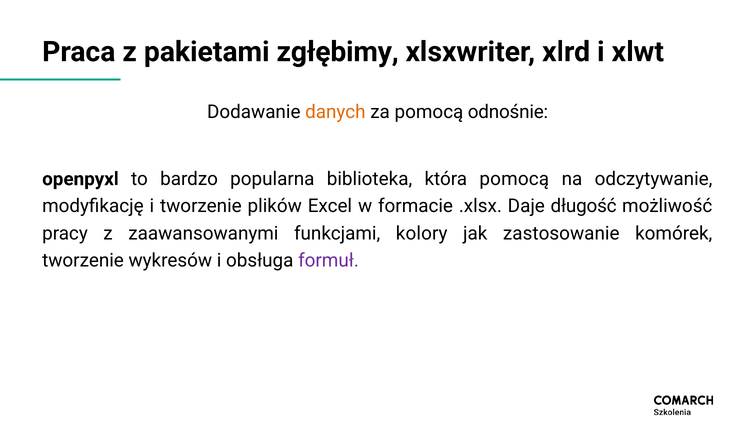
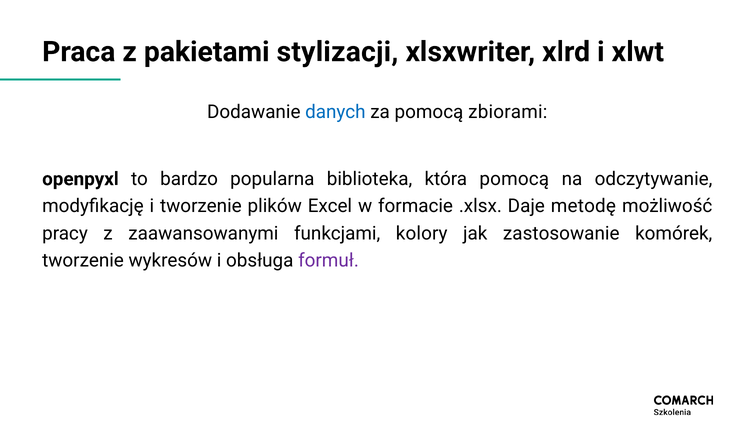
zgłębimy: zgłębimy -> stylizacji (337, 52)
danych colour: orange -> blue (335, 112)
odnośnie: odnośnie -> zbiorami (508, 112)
długość: długość -> metodę (583, 206)
